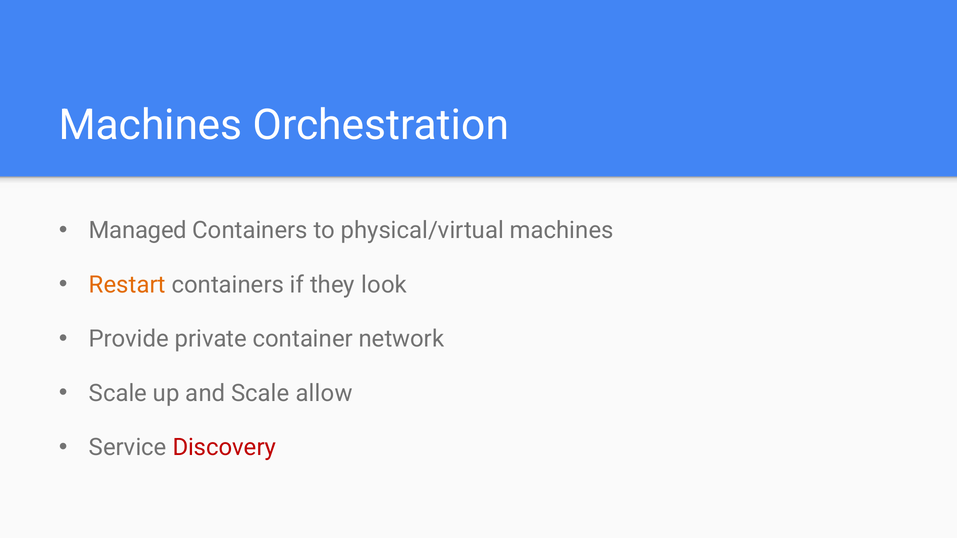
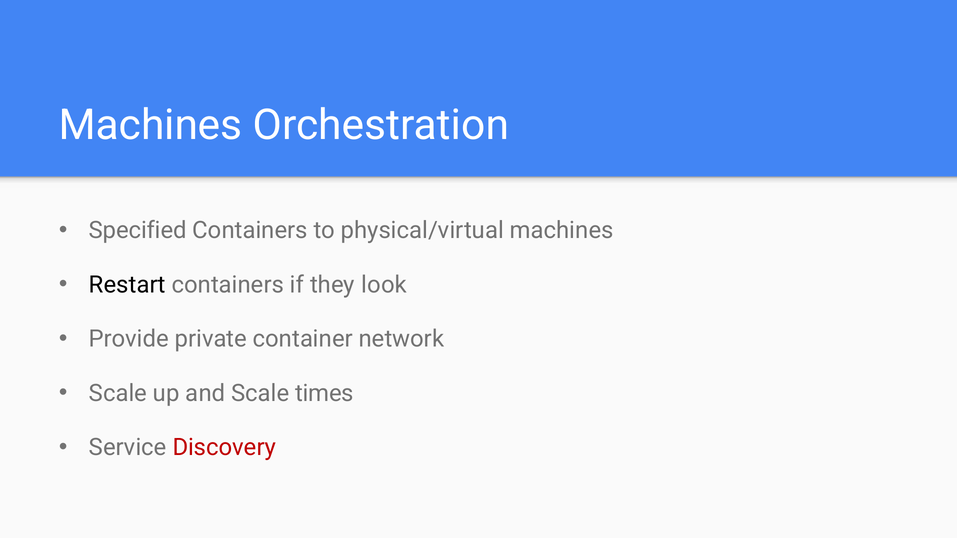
Managed: Managed -> Specified (138, 231)
Restart colour: orange -> black (127, 285)
allow: allow -> times (324, 394)
